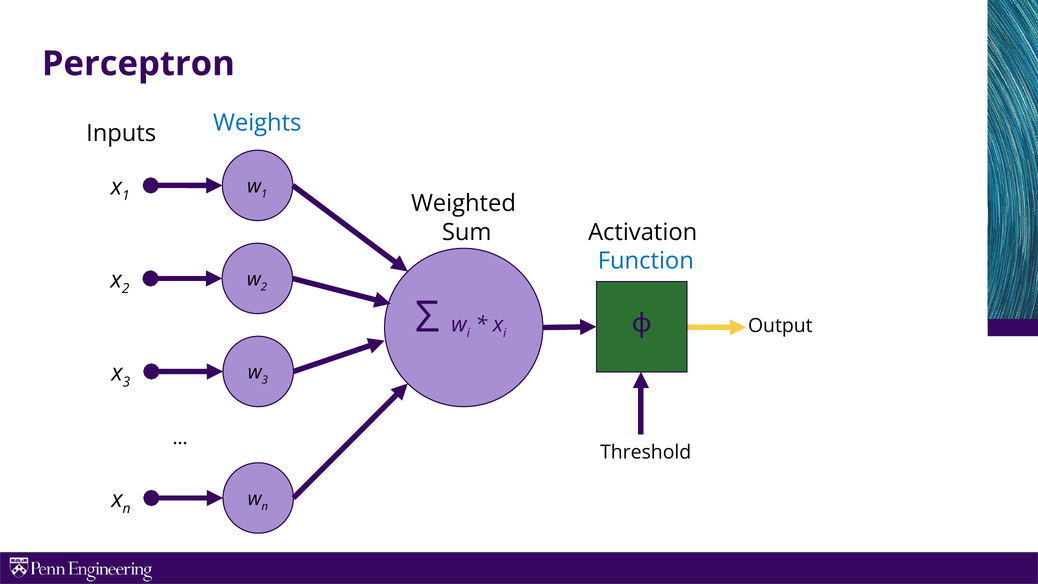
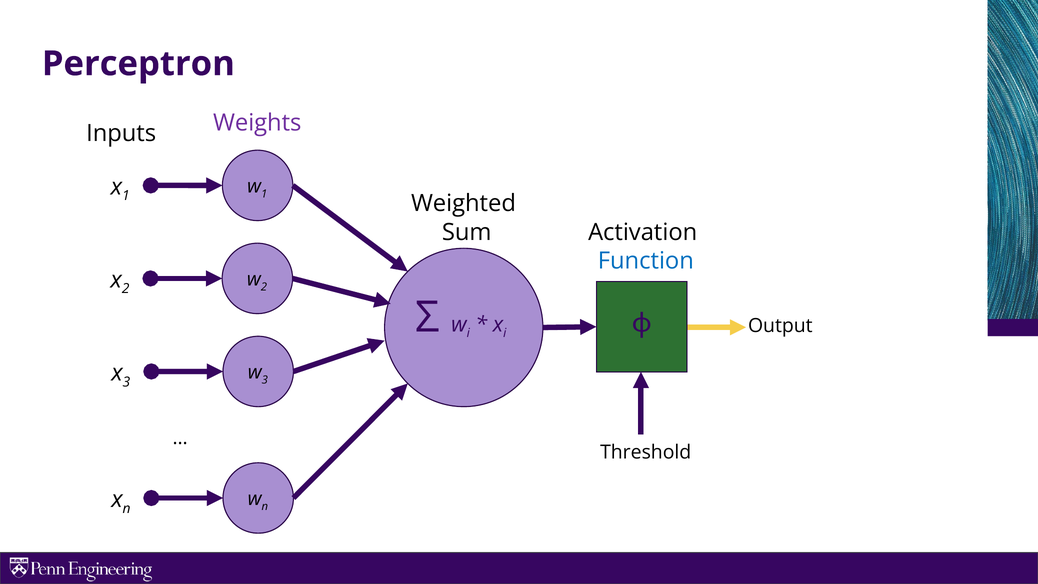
Weights colour: blue -> purple (257, 123)
